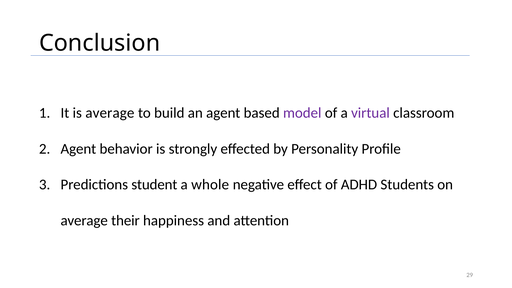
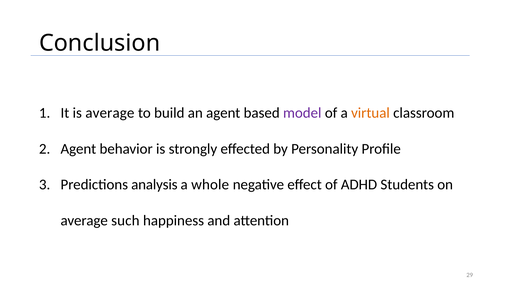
virtual colour: purple -> orange (370, 113)
student: student -> analysis (154, 185)
their: their -> such (125, 220)
